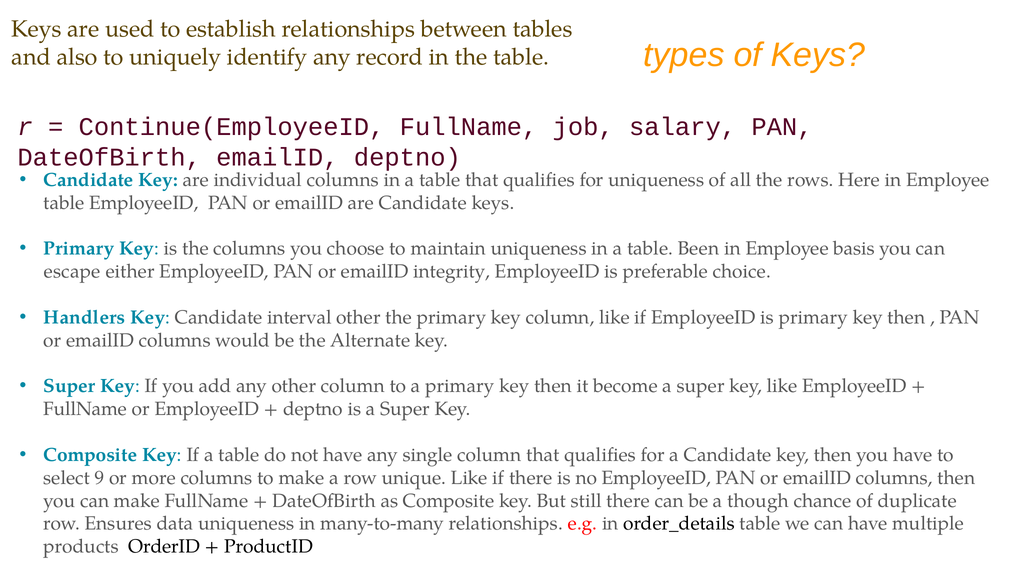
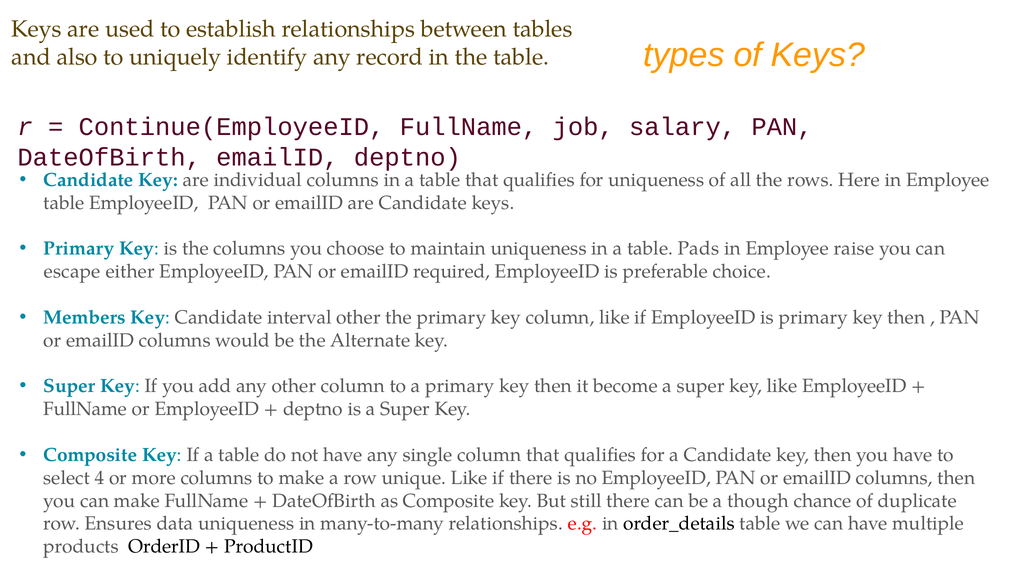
Been: Been -> Pads (698, 249)
basis: basis -> raise (854, 249)
integrity: integrity -> required (452, 272)
Handlers: Handlers -> Members (85, 317)
9: 9 -> 4 (99, 478)
